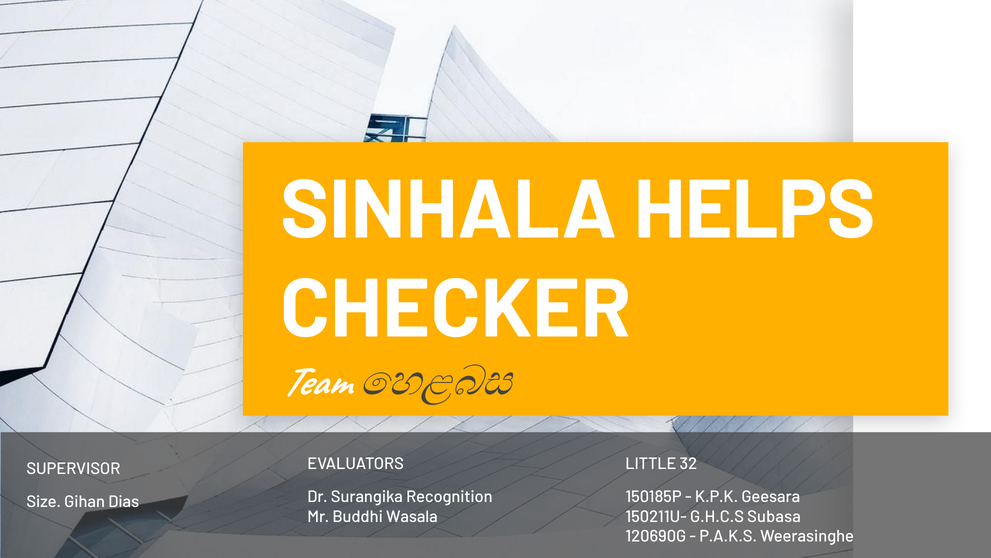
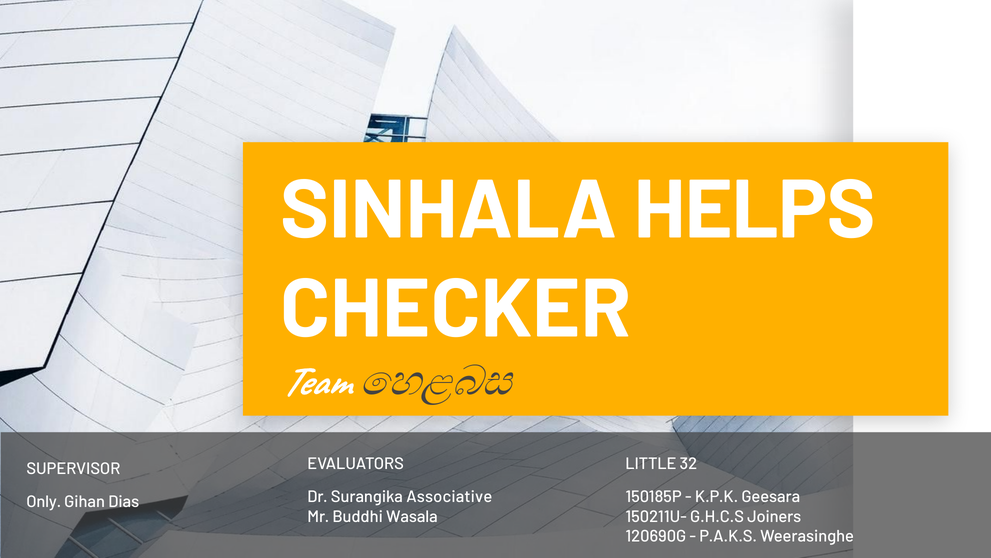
Recognition: Recognition -> Associative (449, 496)
Size: Size -> Only (44, 501)
Subasa: Subasa -> Joiners (774, 516)
